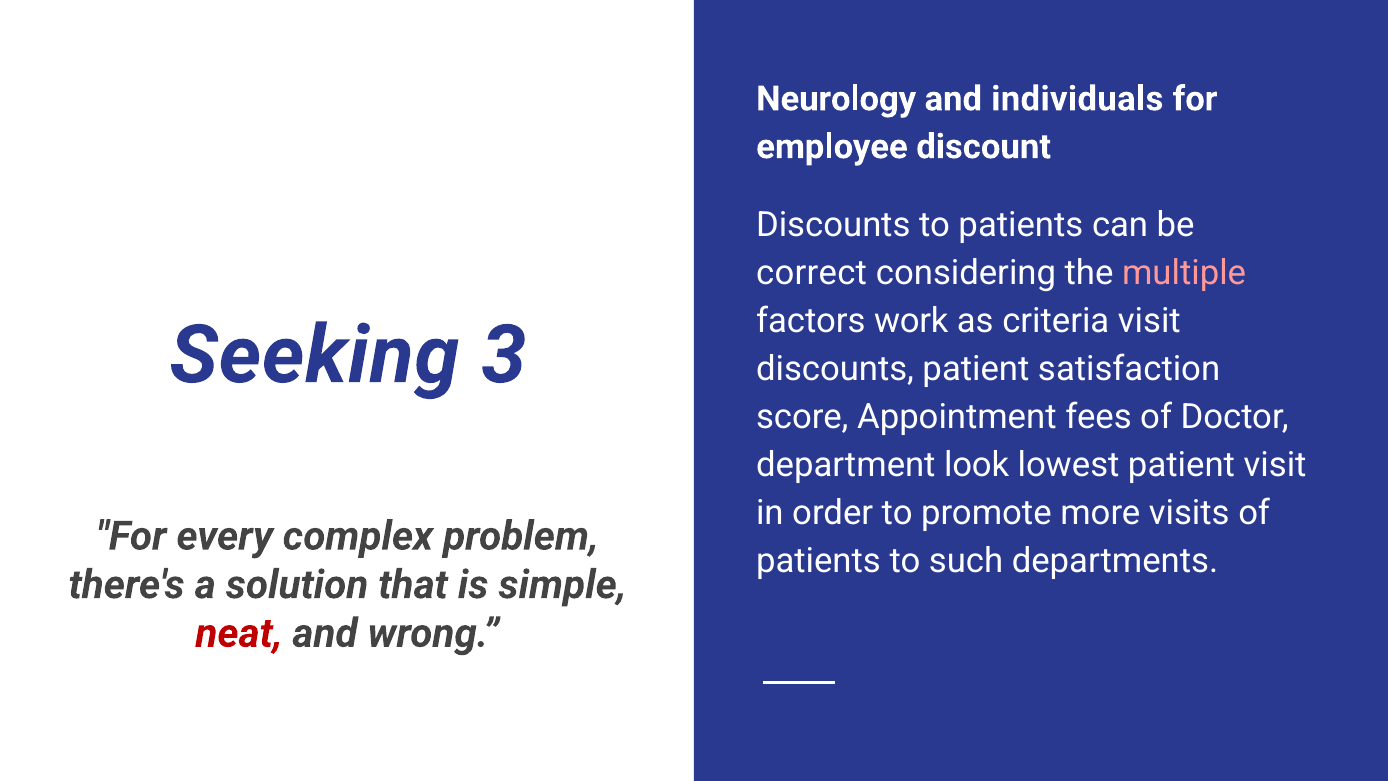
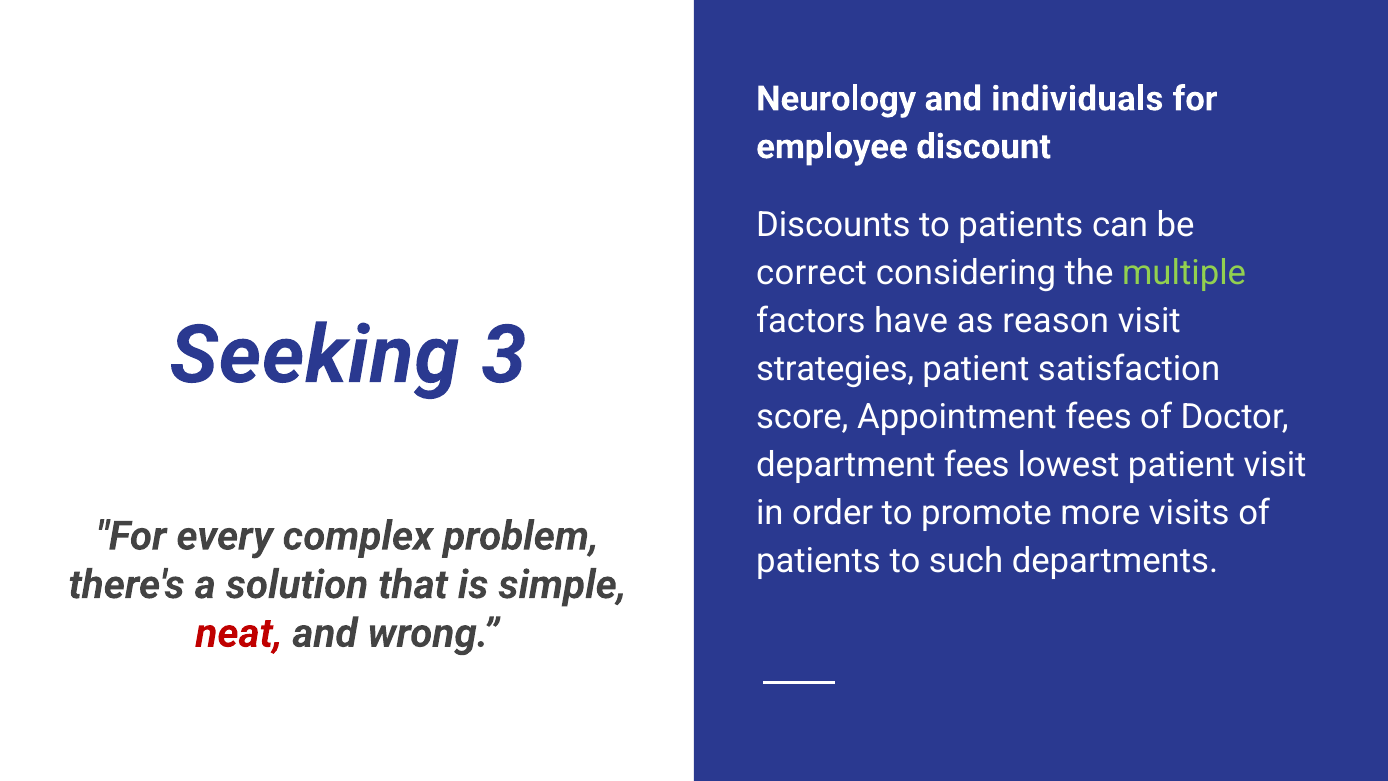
multiple colour: pink -> light green (1184, 273)
work: work -> have (911, 321)
criteria: criteria -> reason (1056, 321)
discounts: discounts -> strategies (835, 369)
department look: look -> fees (977, 465)
